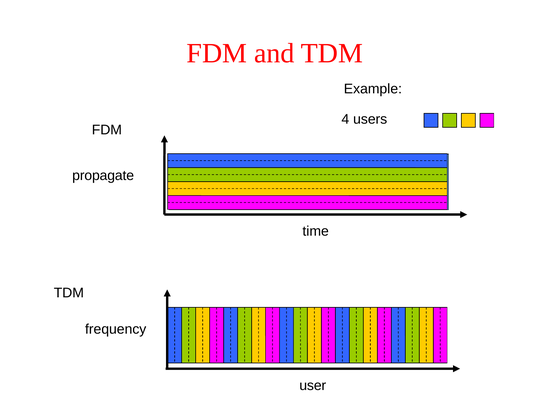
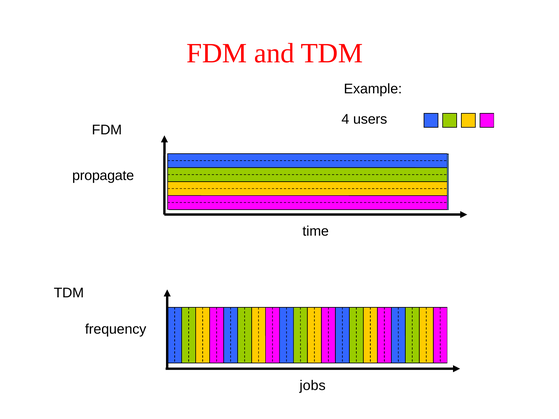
user: user -> jobs (313, 386)
